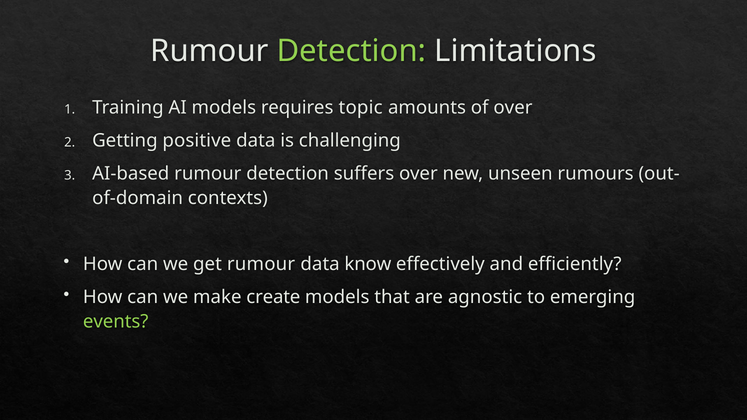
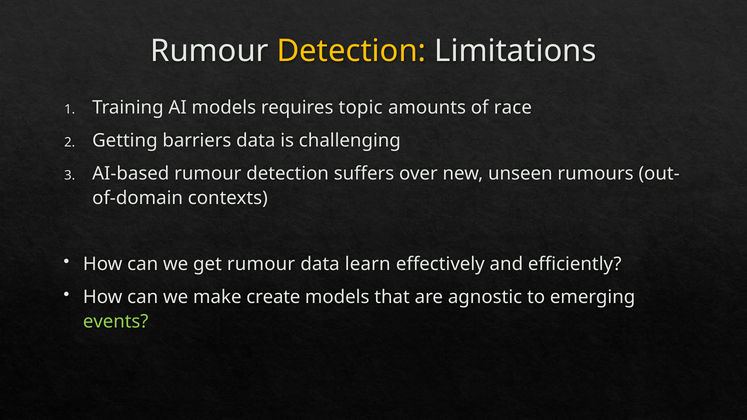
Detection colour: light green -> yellow (351, 51)
of over: over -> race (513, 107)
positive: positive -> barriers (197, 140)
know: know -> learn (368, 264)
